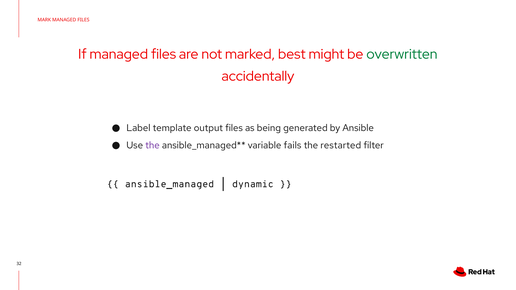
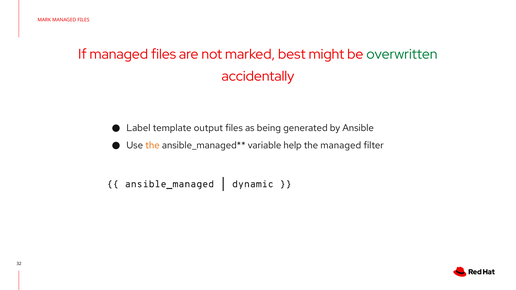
the colour: purple -> orange (152, 145)
fails: fails -> help (293, 145)
the restarted: restarted -> managed (341, 145)
